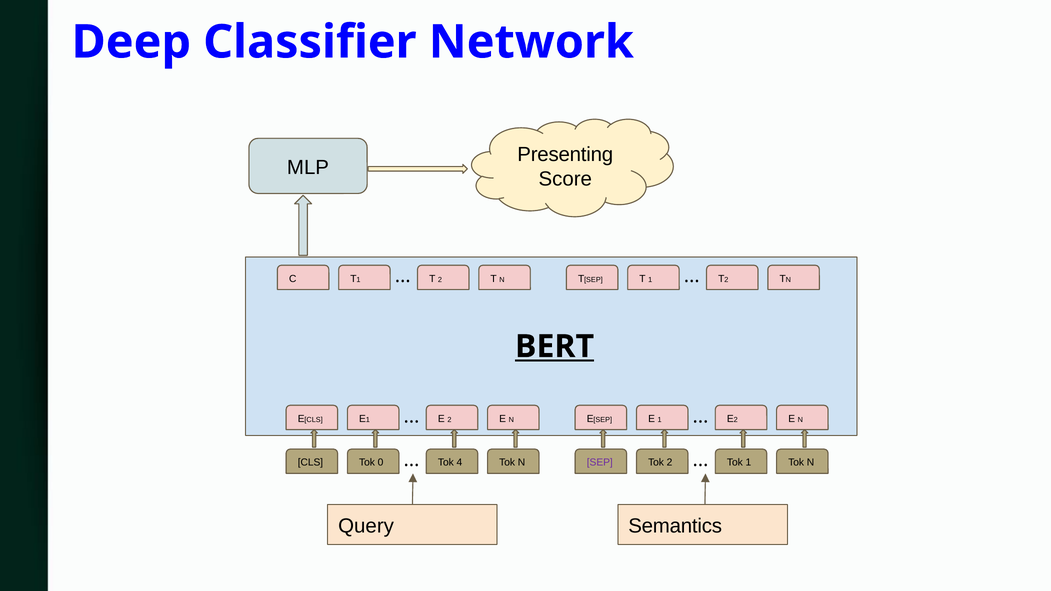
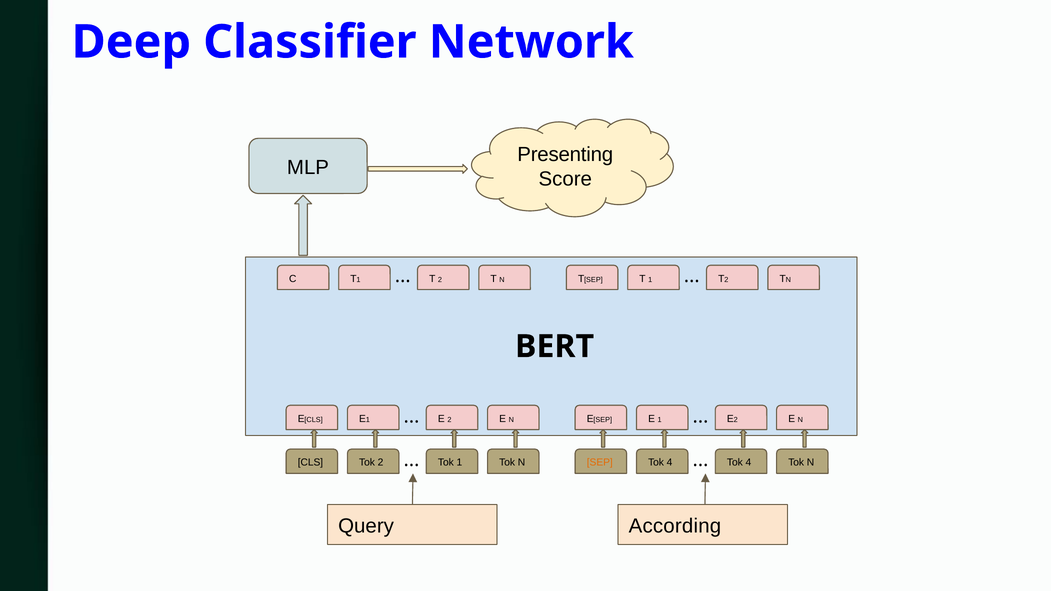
BERT underline: present -> none (554, 347)
SEP colour: purple -> orange (600, 463)
2: 2 -> 4 (670, 463)
1: 1 -> 4 (748, 463)
Tok 0: 0 -> 2 (381, 463)
Tok 4: 4 -> 1 (459, 463)
Semantics: Semantics -> According (675, 526)
